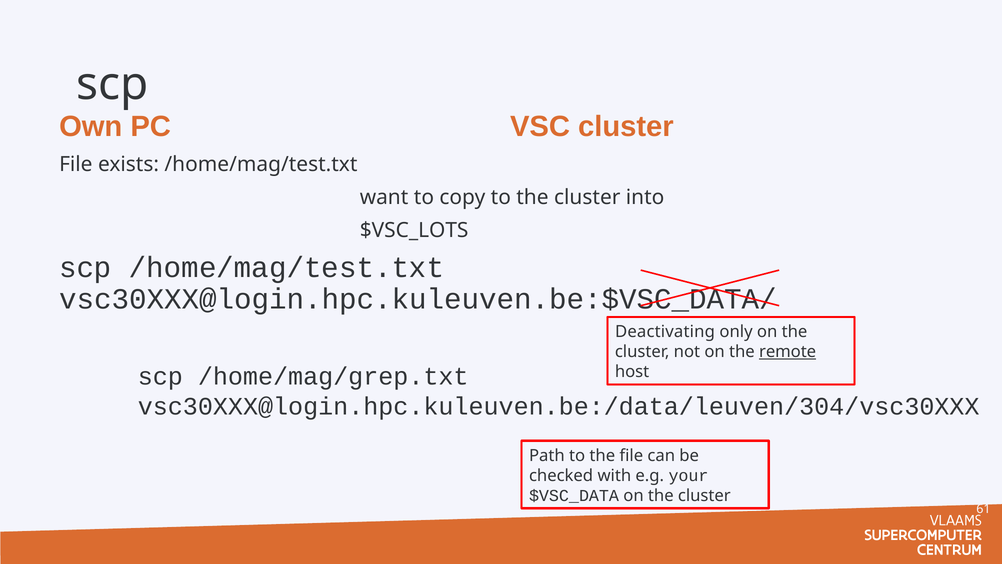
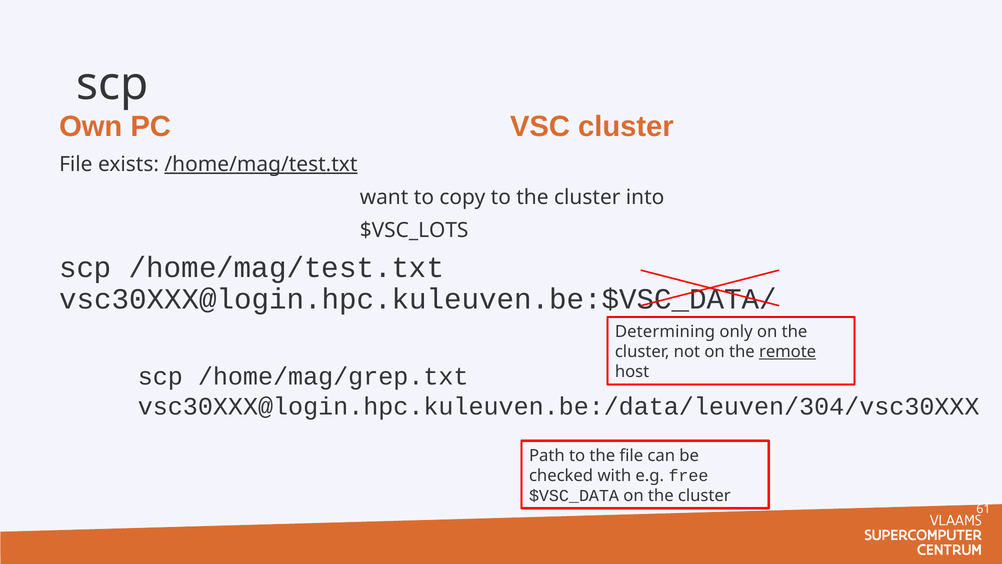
/home/mag/test.txt underline: none -> present (261, 164)
Deactivating: Deactivating -> Determining (665, 331)
your: your -> free (688, 475)
